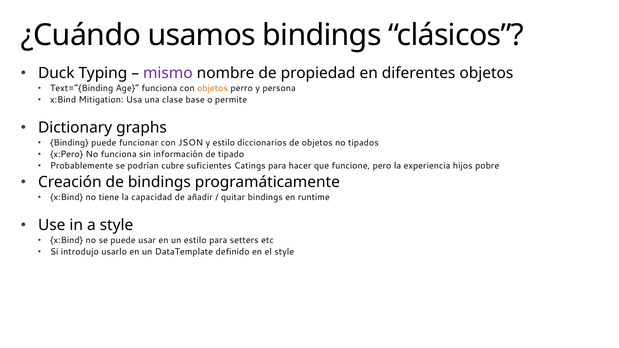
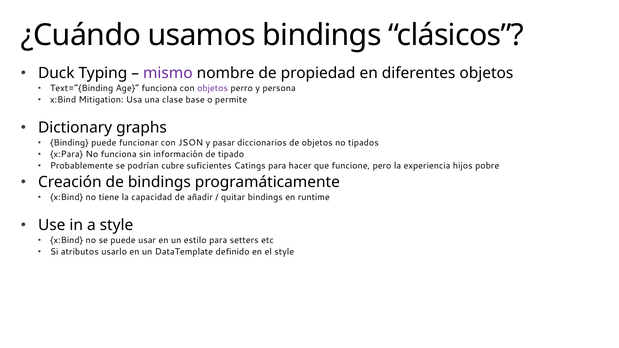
objetos colour: orange -> purple (213, 88)
y estilo: estilo -> pasar (224, 143)
x:Pero: x:Pero -> x:Para (67, 154)
introdujo: introdujo -> atributos (80, 252)
